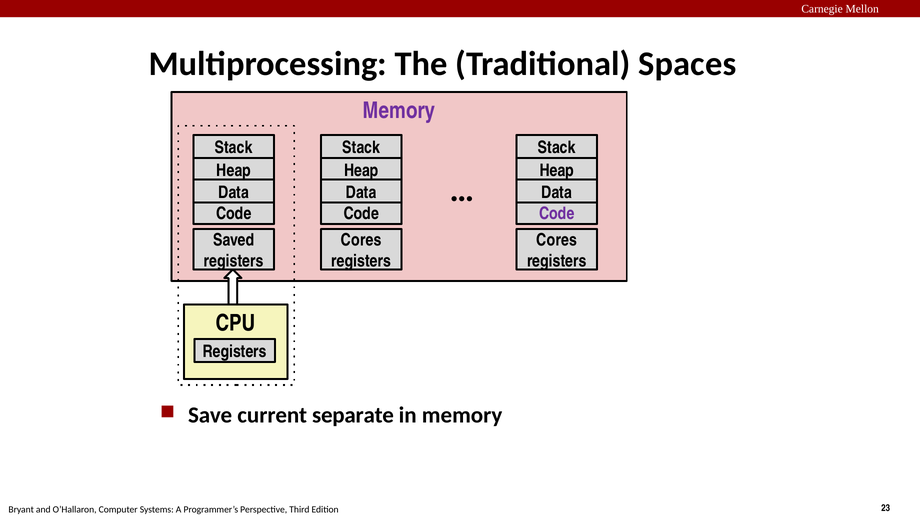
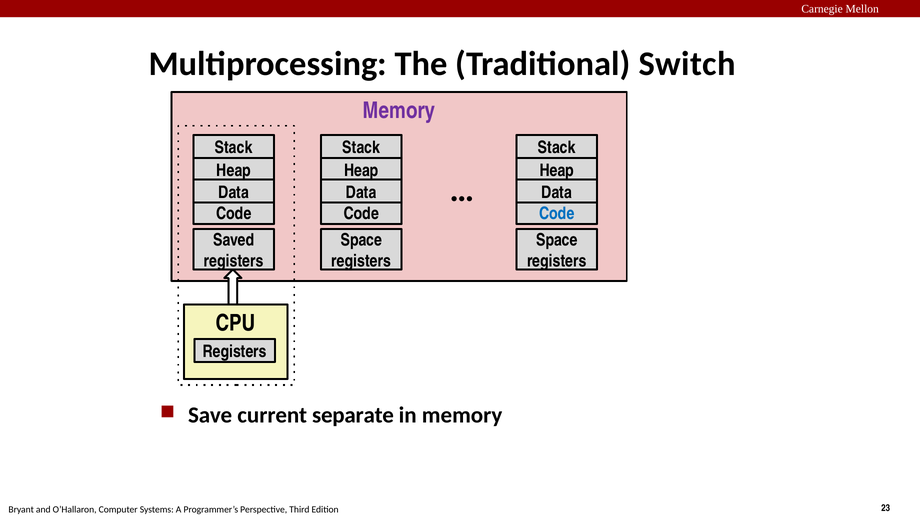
Spaces: Spaces -> Switch (687, 64)
Code colour: purple -> blue (557, 214)
Cores: Cores -> Space (361, 240)
Cores: Cores -> Space (557, 240)
